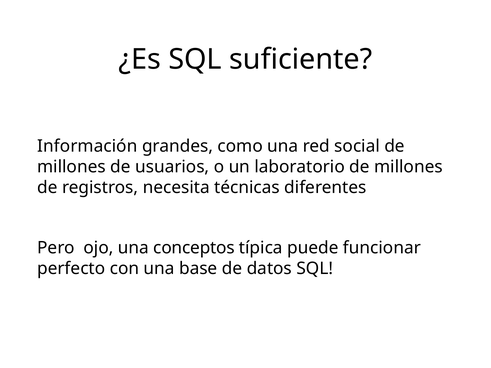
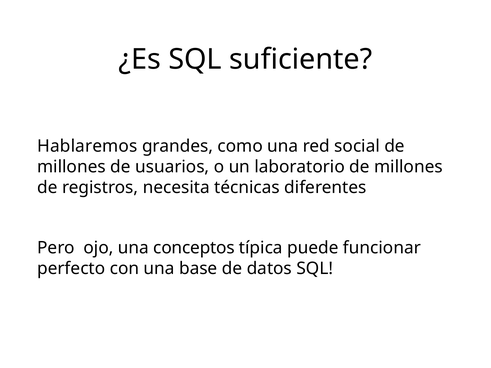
Información: Información -> Hablaremos (87, 146)
